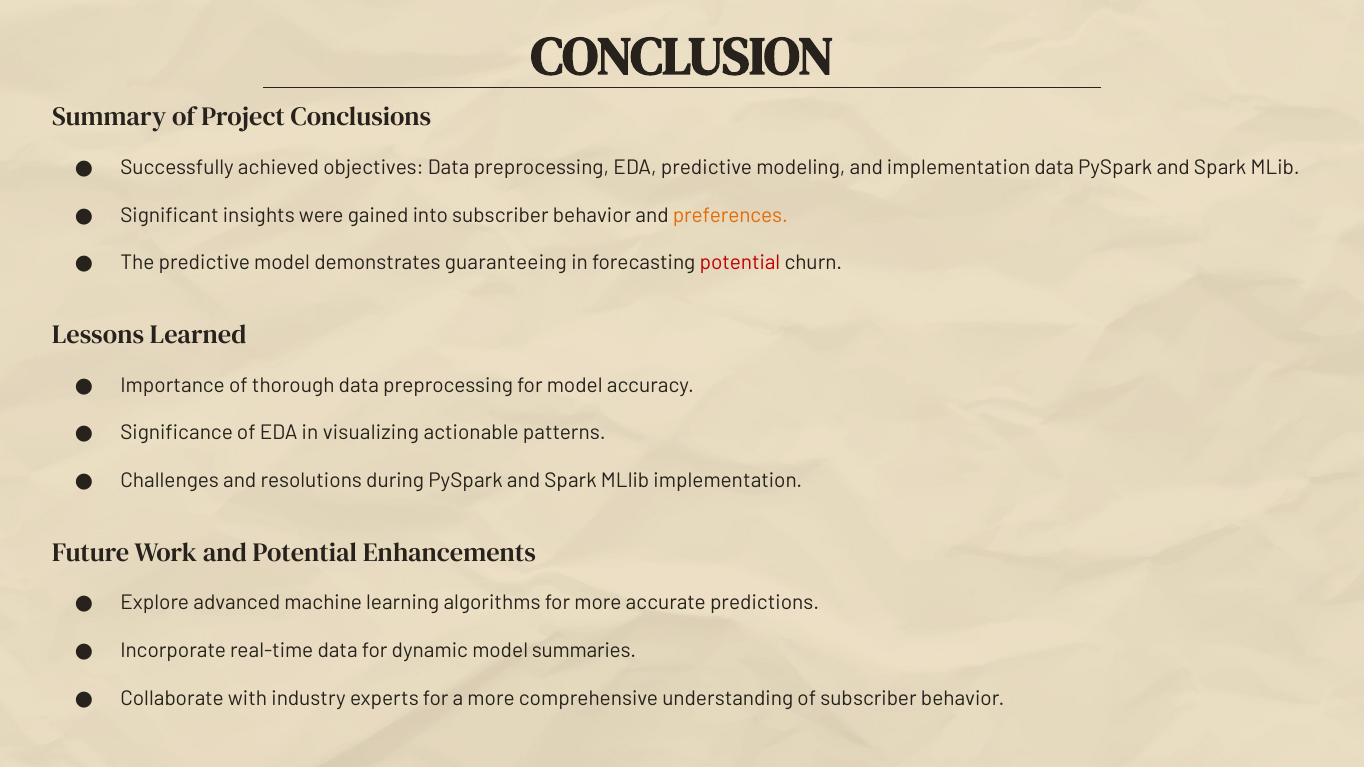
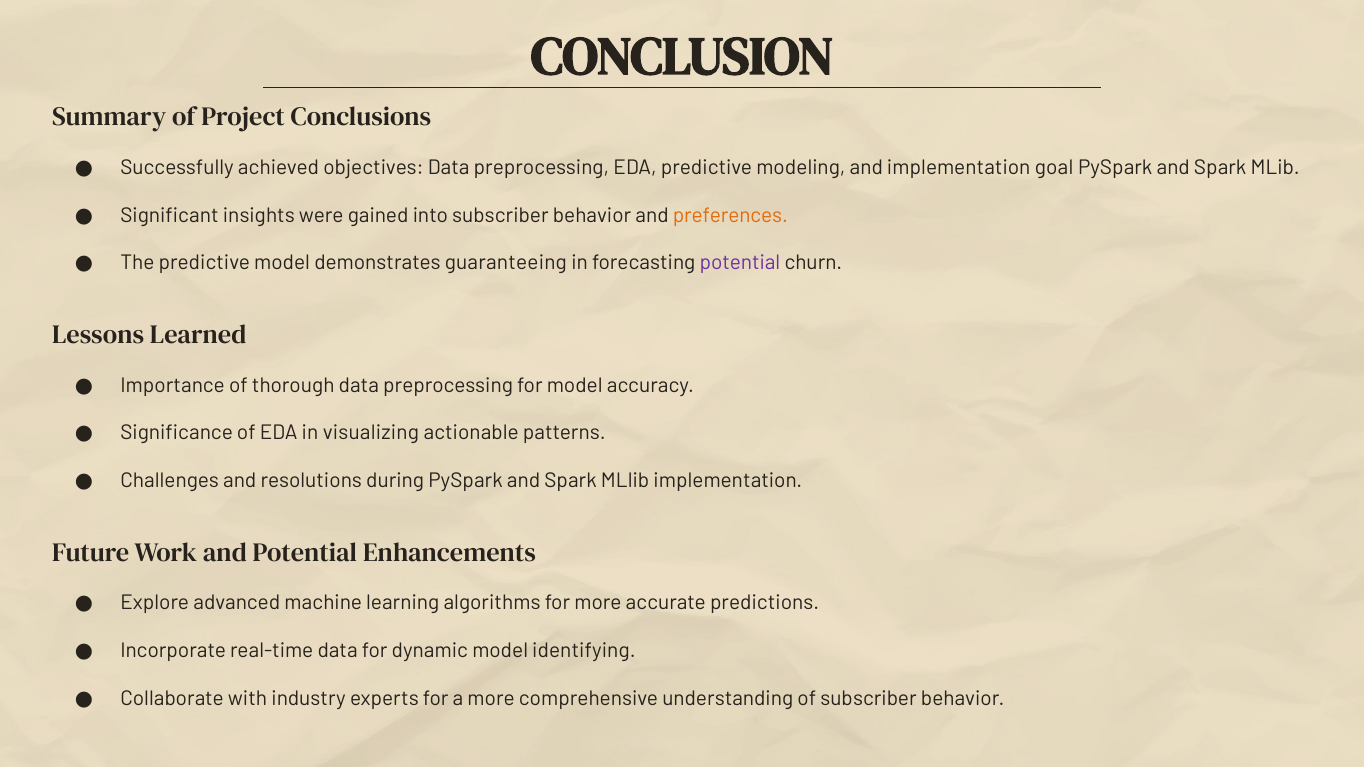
implementation data: data -> goal (1054, 168)
potential colour: red -> purple (740, 263)
summaries: summaries -> identifying (584, 651)
